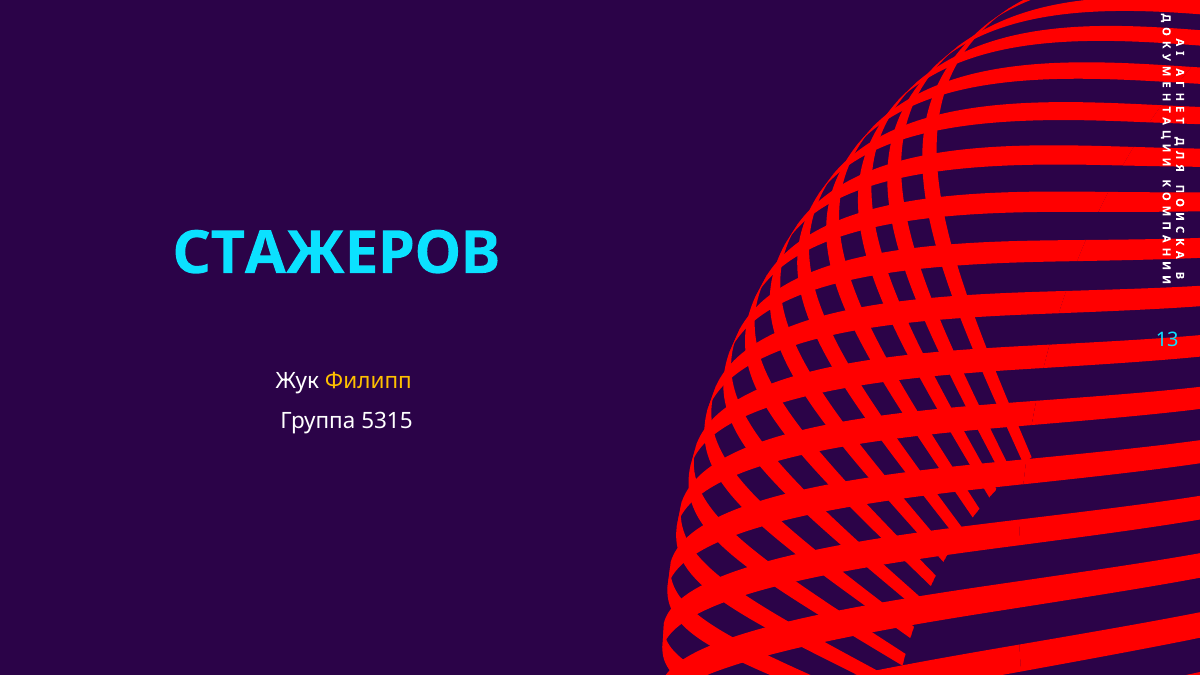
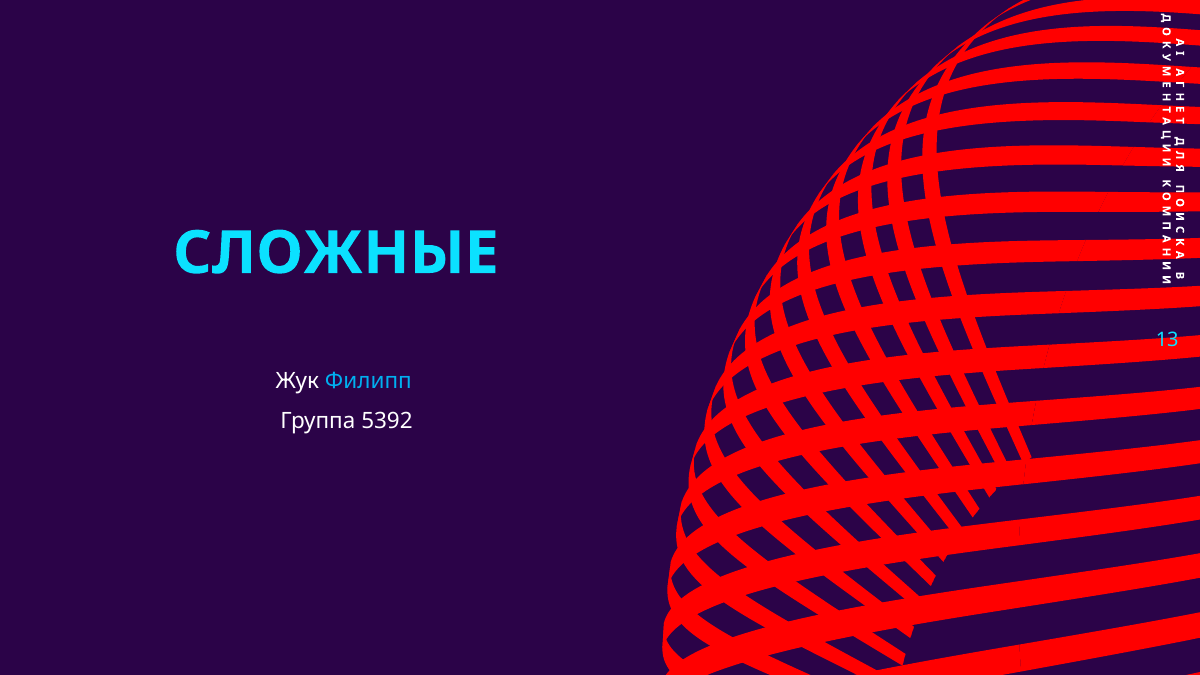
СТАЖЕРОВ: СТАЖЕРОВ -> СЛОЖНЫЕ (336, 253)
Филипп colour: yellow -> light blue (368, 381)
5315: 5315 -> 5392 (387, 421)
